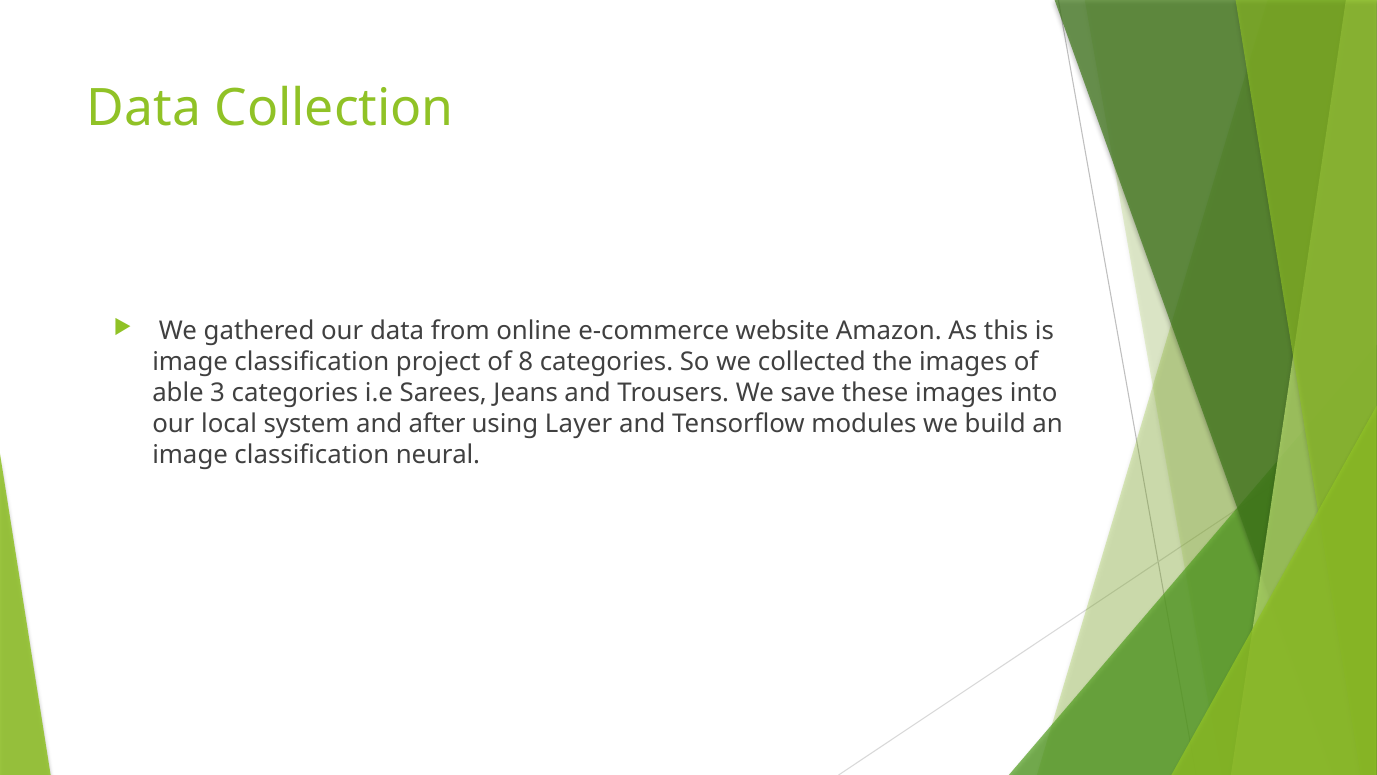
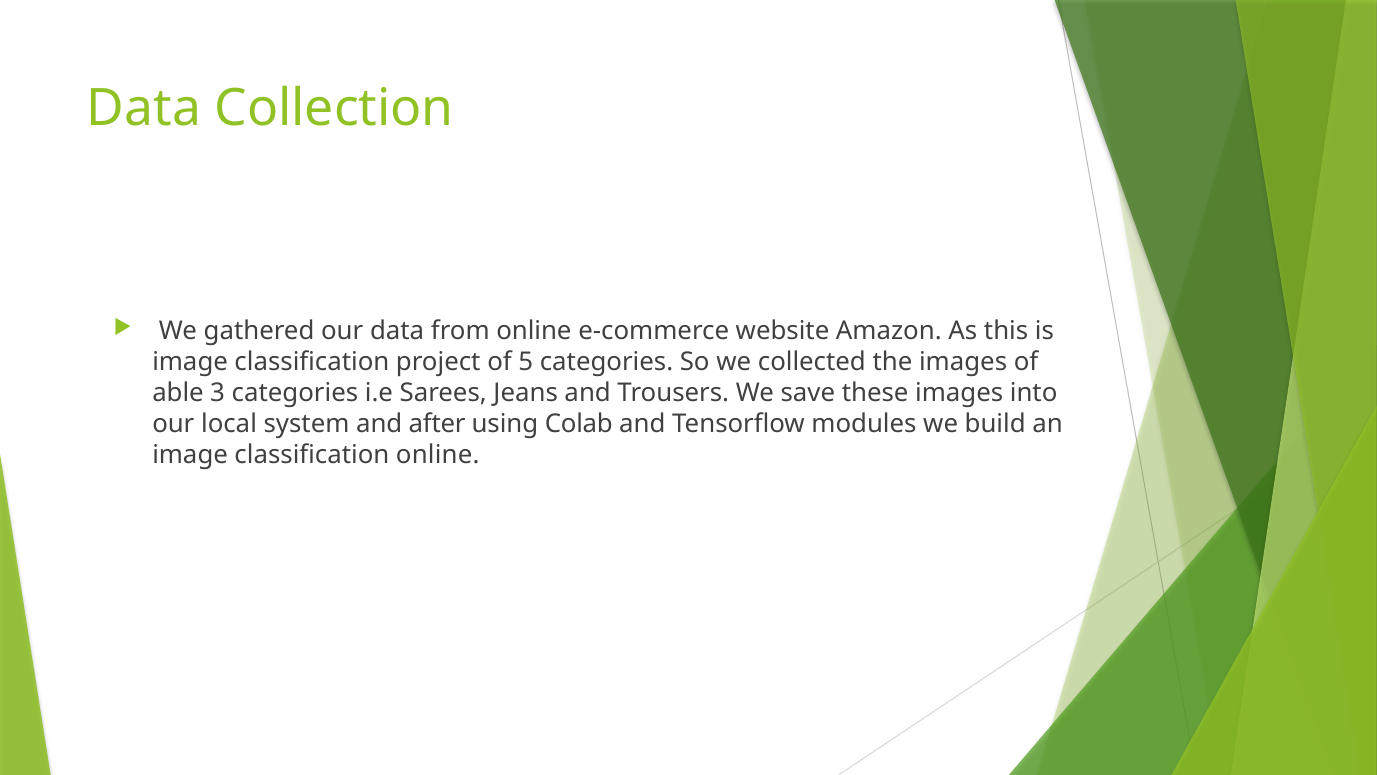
8: 8 -> 5 (526, 362)
Layer: Layer -> Colab (579, 424)
classification neural: neural -> online (438, 455)
